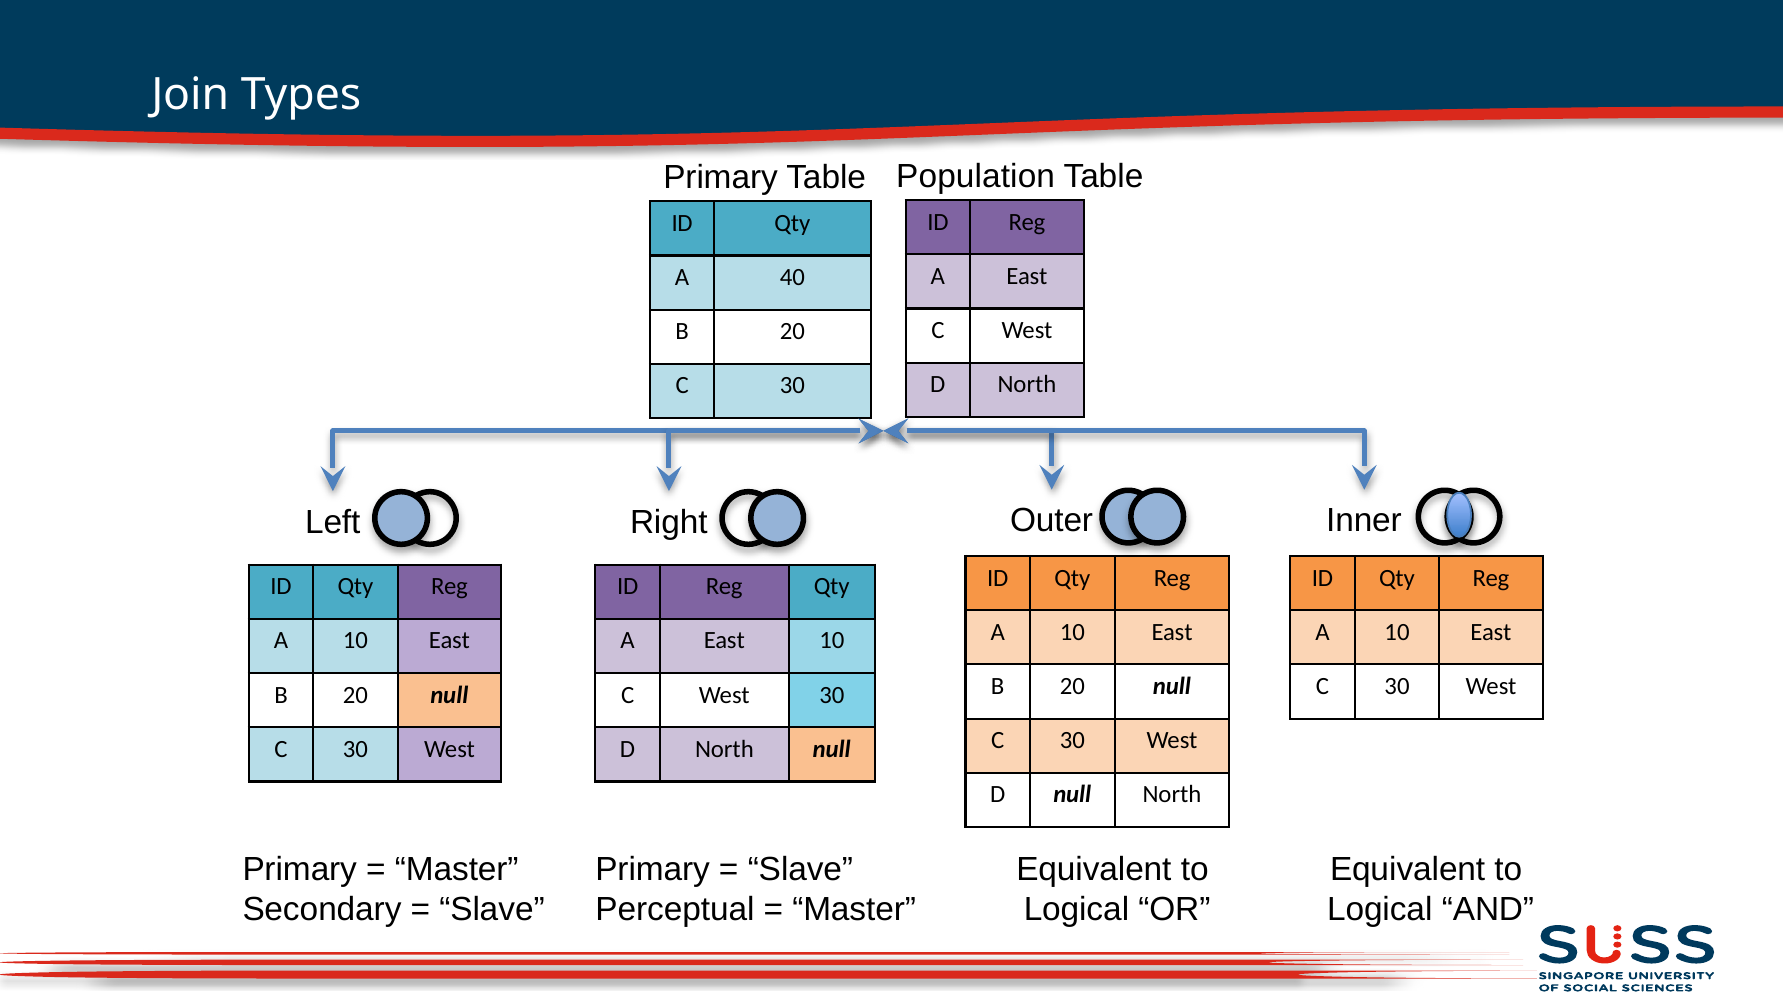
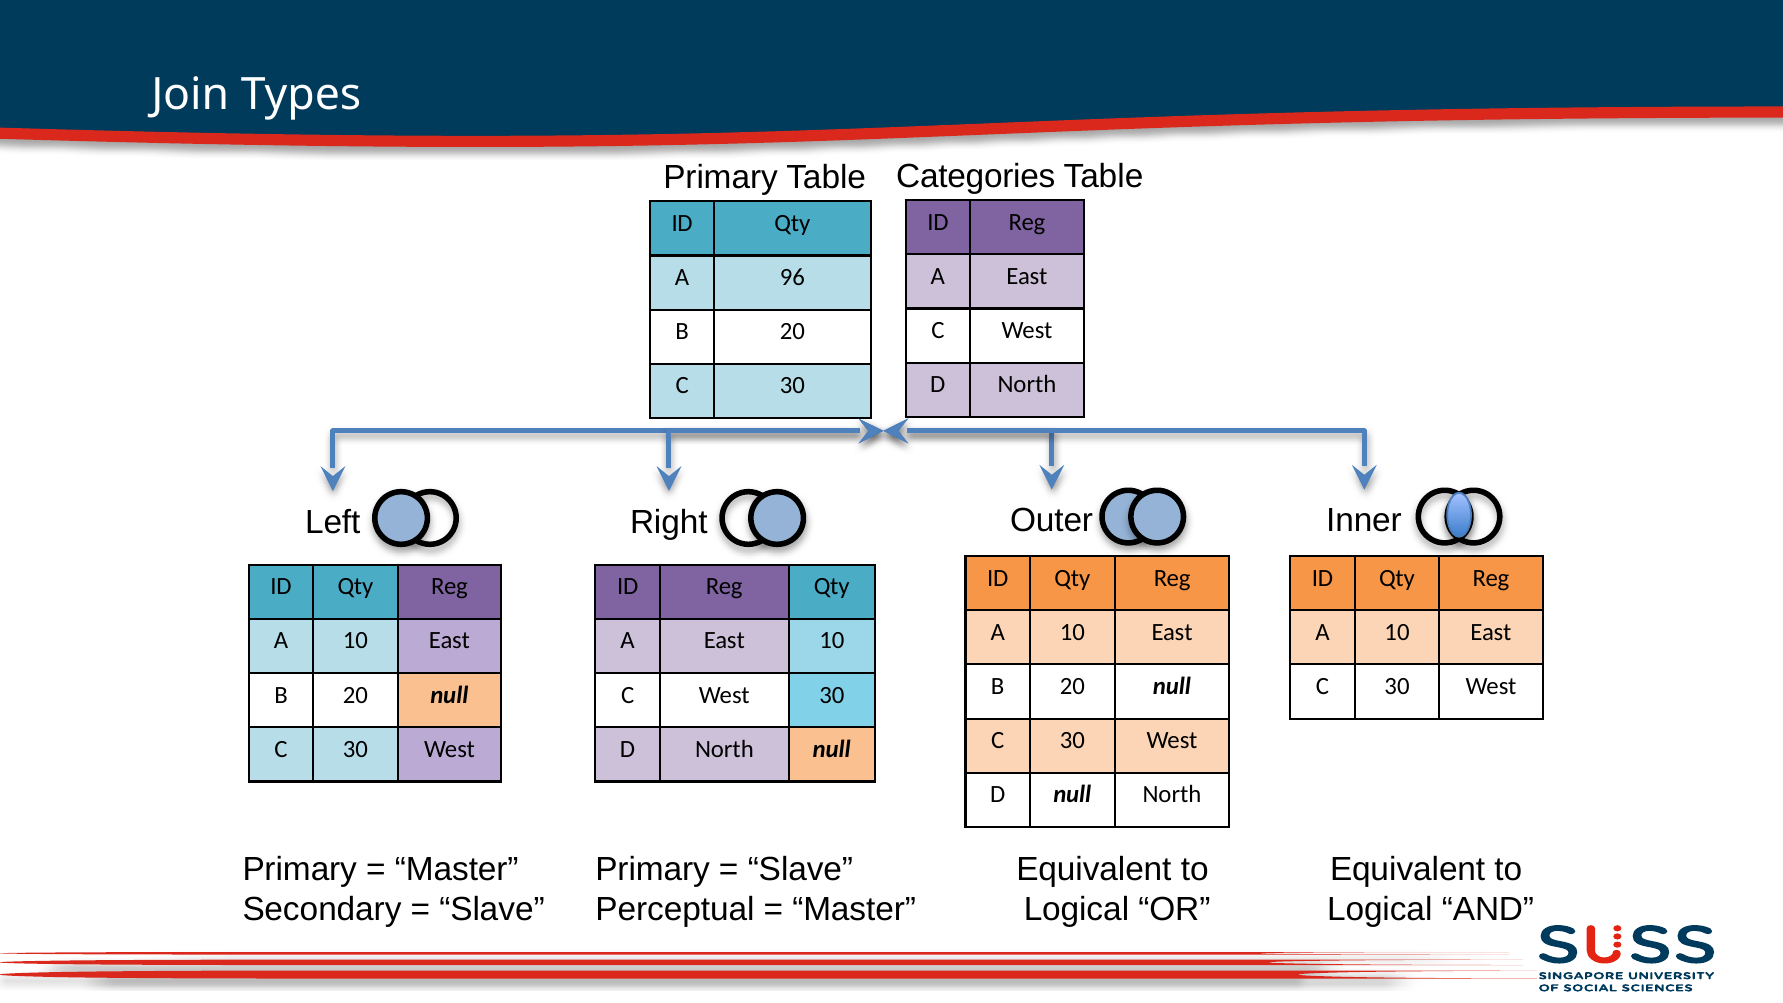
Population: Population -> Categories (976, 176)
40: 40 -> 96 (792, 277)
